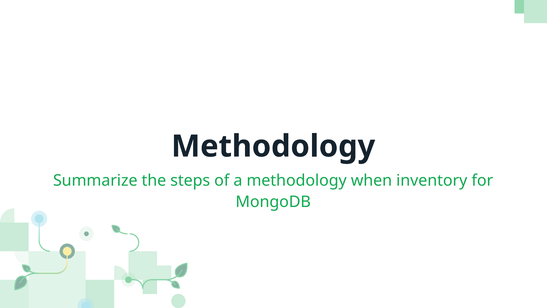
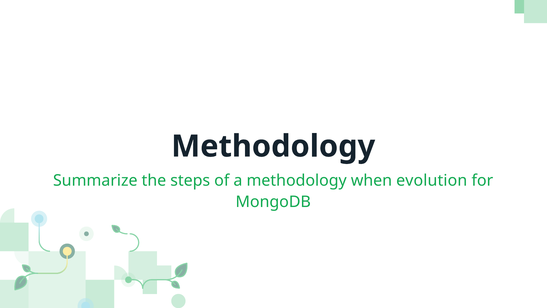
inventory: inventory -> evolution (432, 180)
